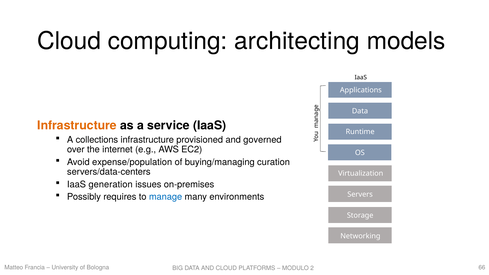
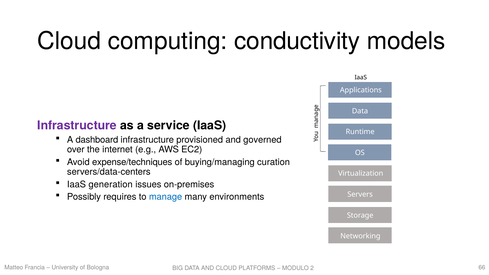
architecting: architecting -> conductivity (297, 41)
Infrastructure colour: orange -> purple (77, 126)
collections: collections -> dashboard (97, 140)
expense/population: expense/population -> expense/techniques (132, 162)
